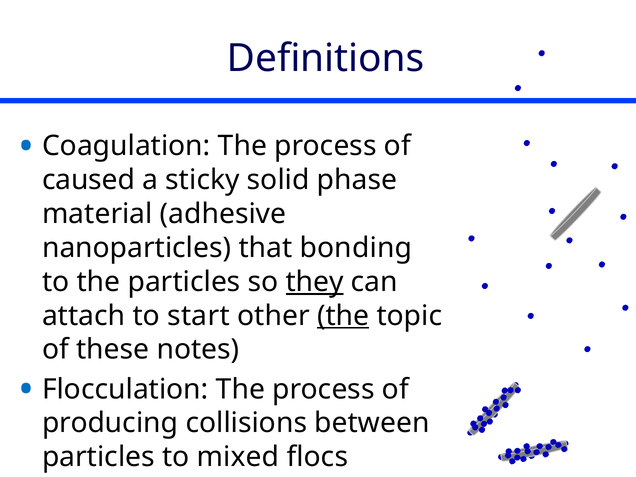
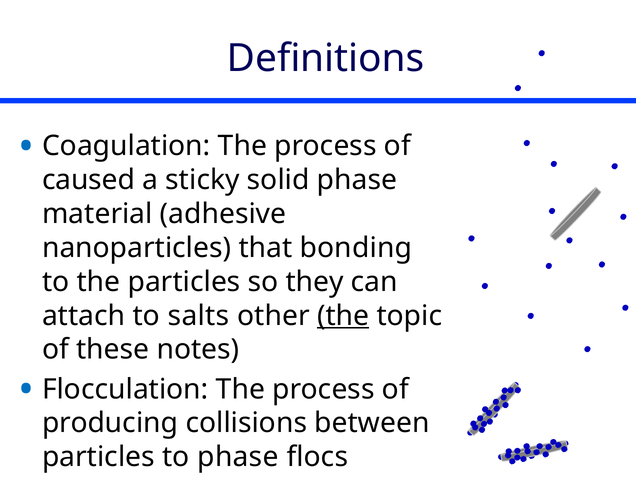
they underline: present -> none (315, 282)
start: start -> salts (198, 316)
to mixed: mixed -> phase (238, 457)
